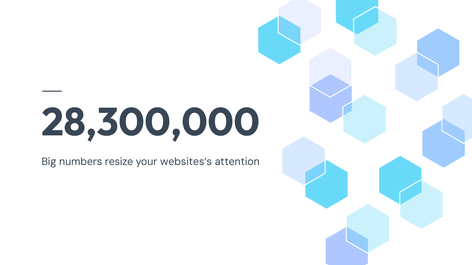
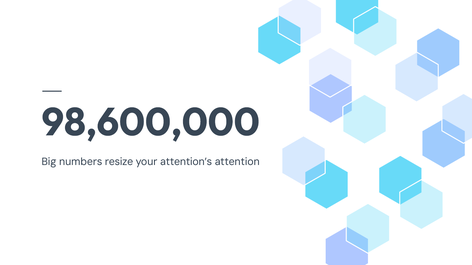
28,300,000: 28,300,000 -> 98,600,000 (151, 123)
websites’s: websites’s -> attention’s (186, 162)
